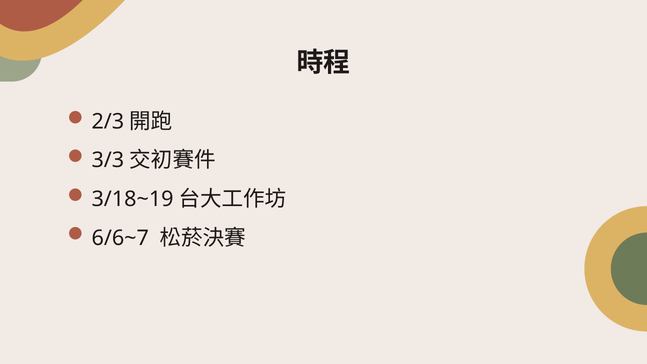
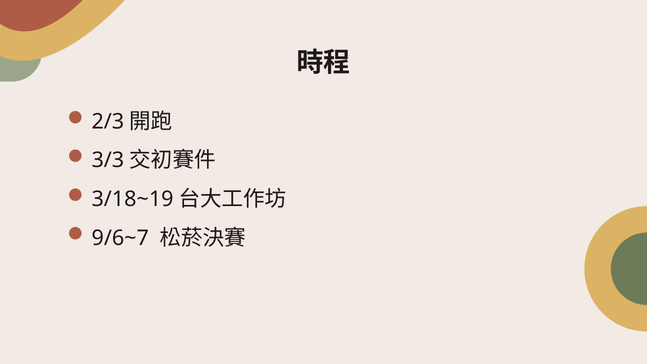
6/6~7: 6/6~7 -> 9/6~7 (120, 238)
